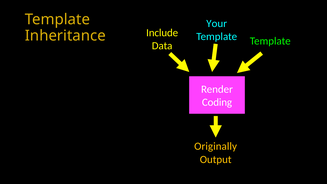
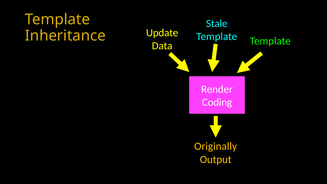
Your: Your -> Stale (217, 23)
Include: Include -> Update (162, 33)
